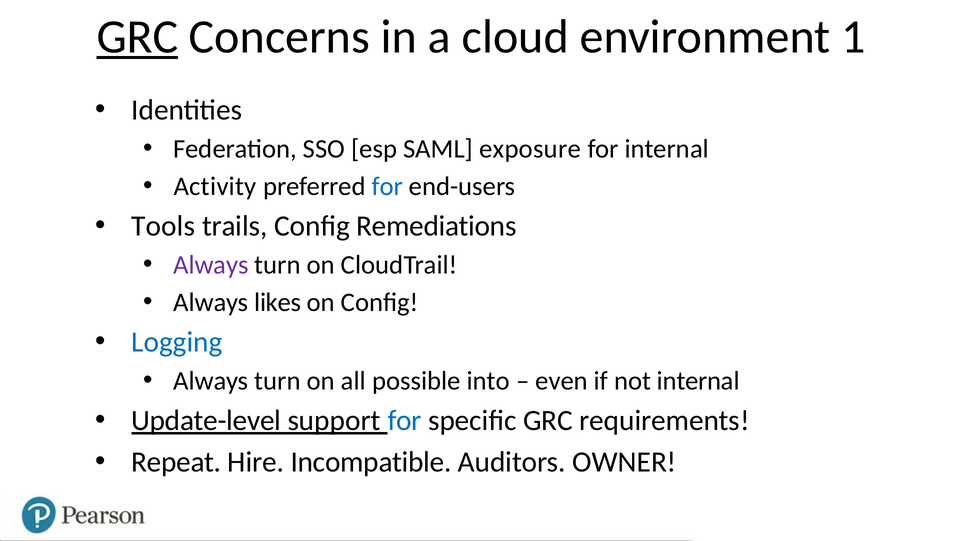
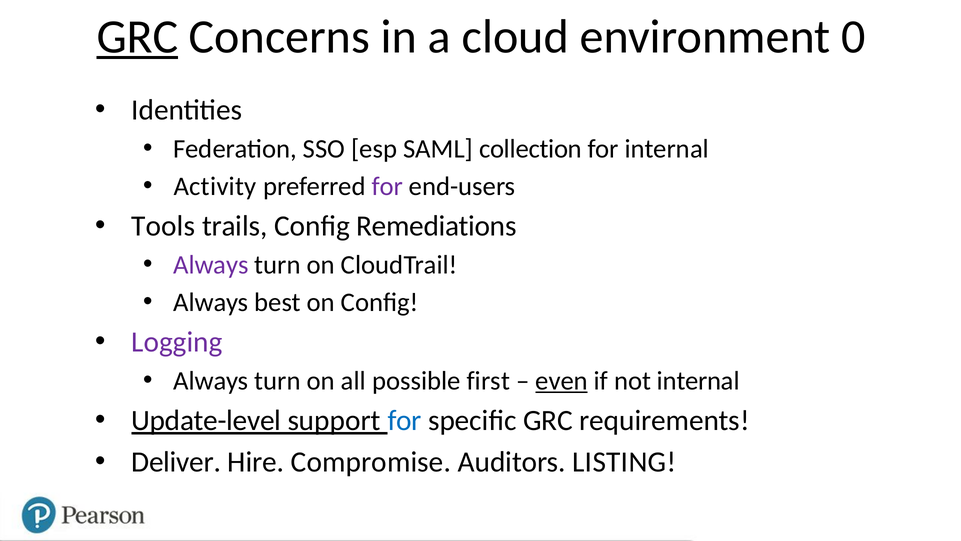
1: 1 -> 0 (853, 37)
exposure: exposure -> collection (530, 149)
for colour: blue -> purple (387, 186)
likes: likes -> best (278, 302)
Logging colour: blue -> purple (177, 342)
into: into -> first (488, 381)
even underline: none -> present (562, 381)
Repeat: Repeat -> Deliver (176, 462)
Incompatible: Incompatible -> Compromise (371, 462)
OWNER: OWNER -> LISTING (624, 462)
